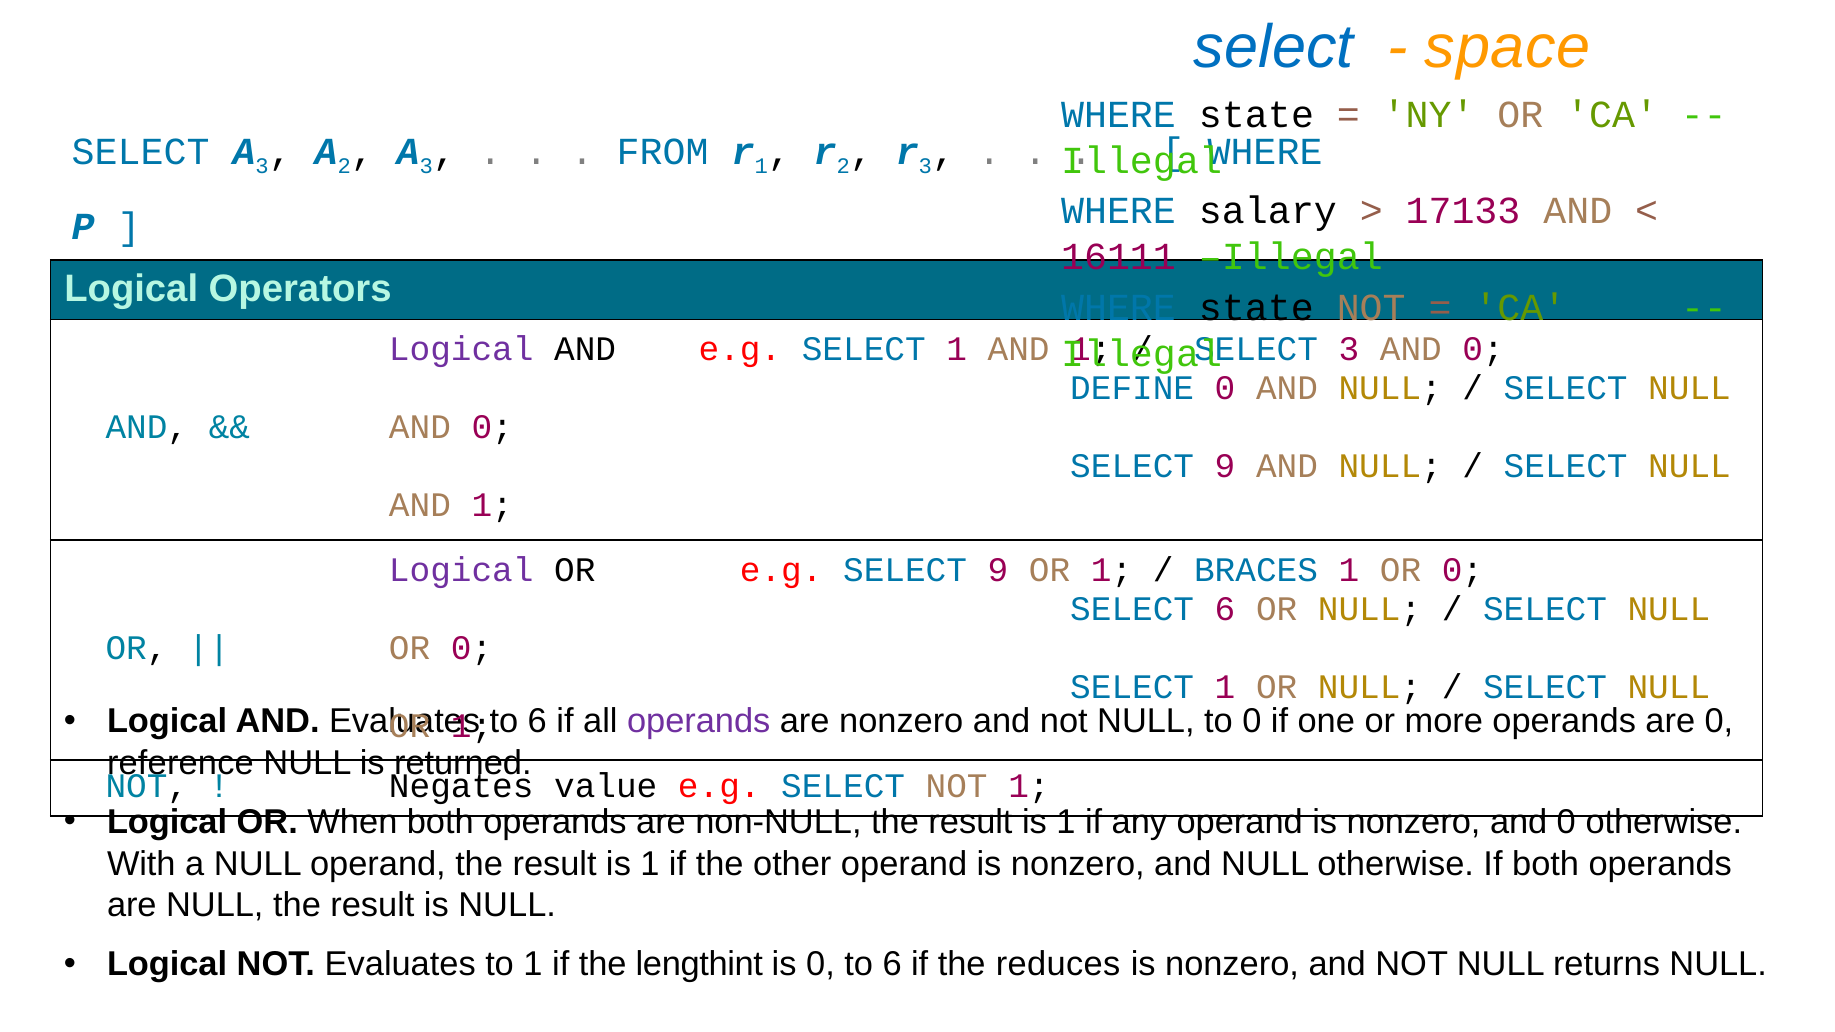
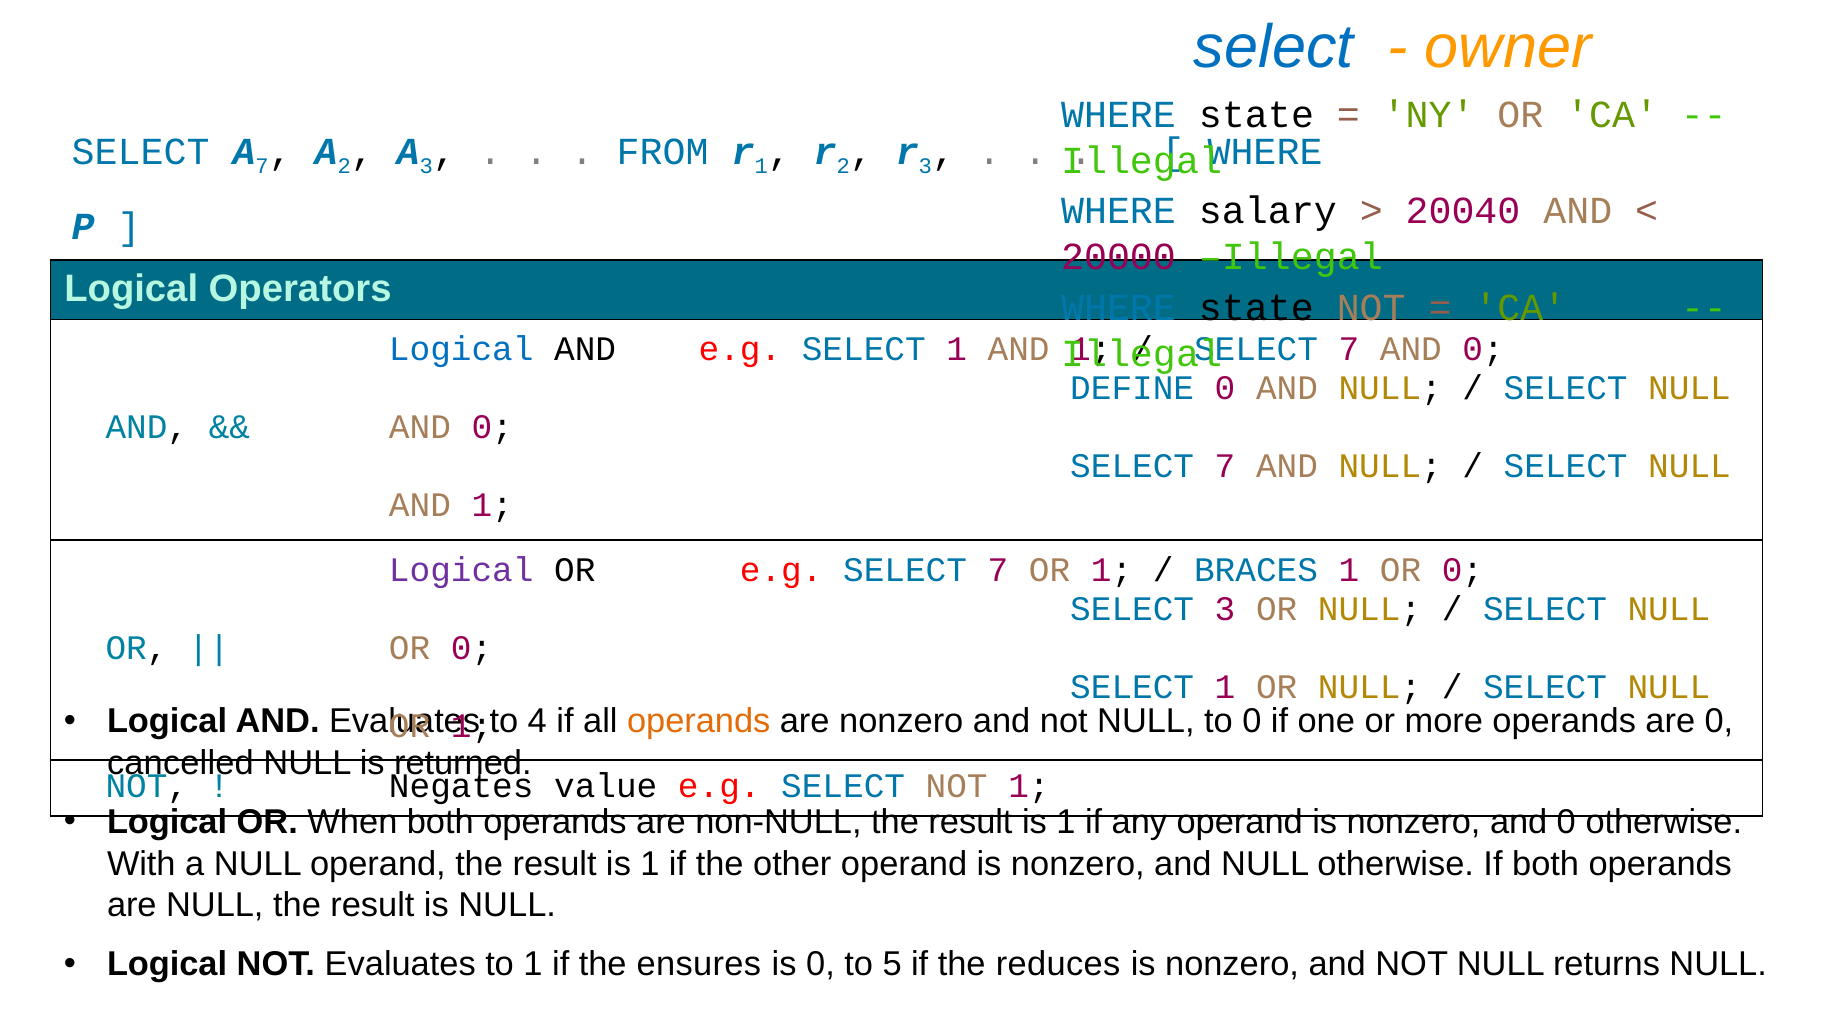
space: space -> owner (1508, 48)
SELECT A 3: 3 -> 7 (262, 166)
17133: 17133 -> 20040 (1463, 211)
16111: 16111 -> 20000 (1118, 257)
Logical colour: purple -> blue (461, 350)
3: 3 -> 7 (1349, 350)
9: 9 -> 7 (1225, 467)
e.g SELECT 9: 9 -> 7 (998, 570)
SELECT 6: 6 -> 3 (1225, 609)
6: 6 -> 4 (537, 722)
operands colour: purple -> orange (699, 722)
reference: reference -> cancelled (180, 763)
lengthint: lengthint -> ensures (699, 965)
0 to 6: 6 -> 5 (892, 965)
